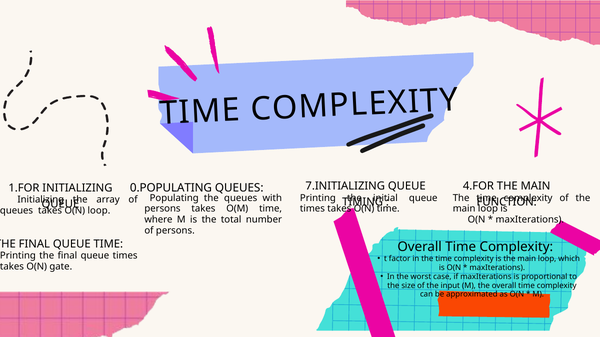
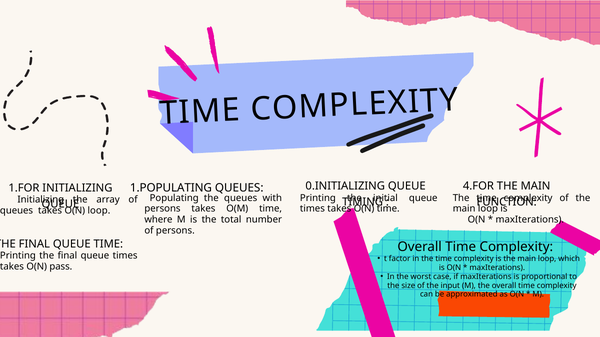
7.INITIALIZING: 7.INITIALIZING -> 0.INITIALIZING (345, 187)
0.POPULATING: 0.POPULATING -> 1.POPULATING (171, 188)
gate: gate -> pass (61, 267)
